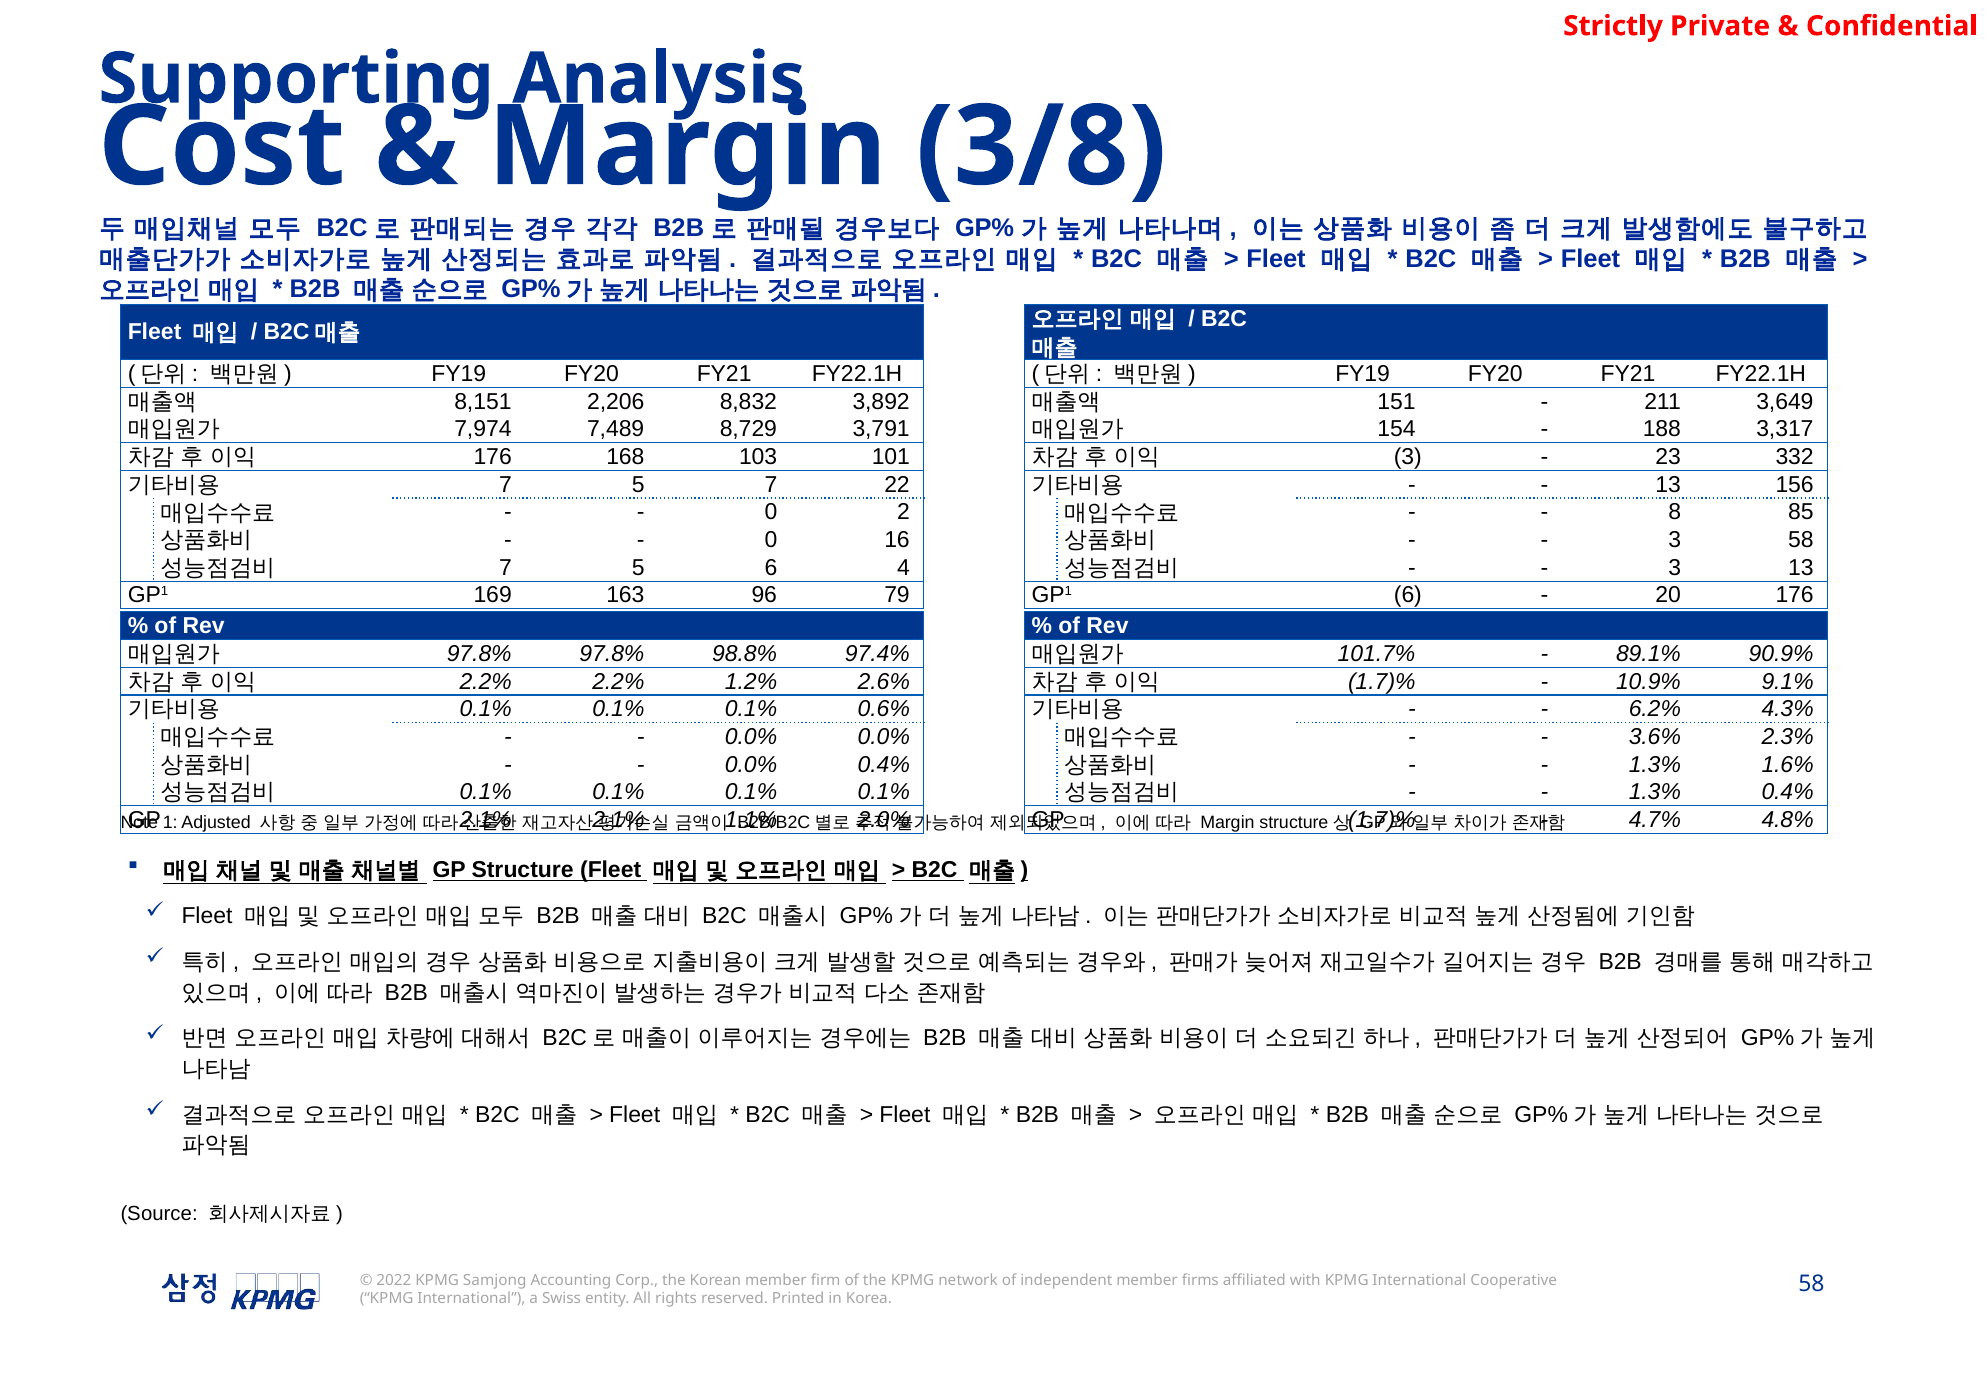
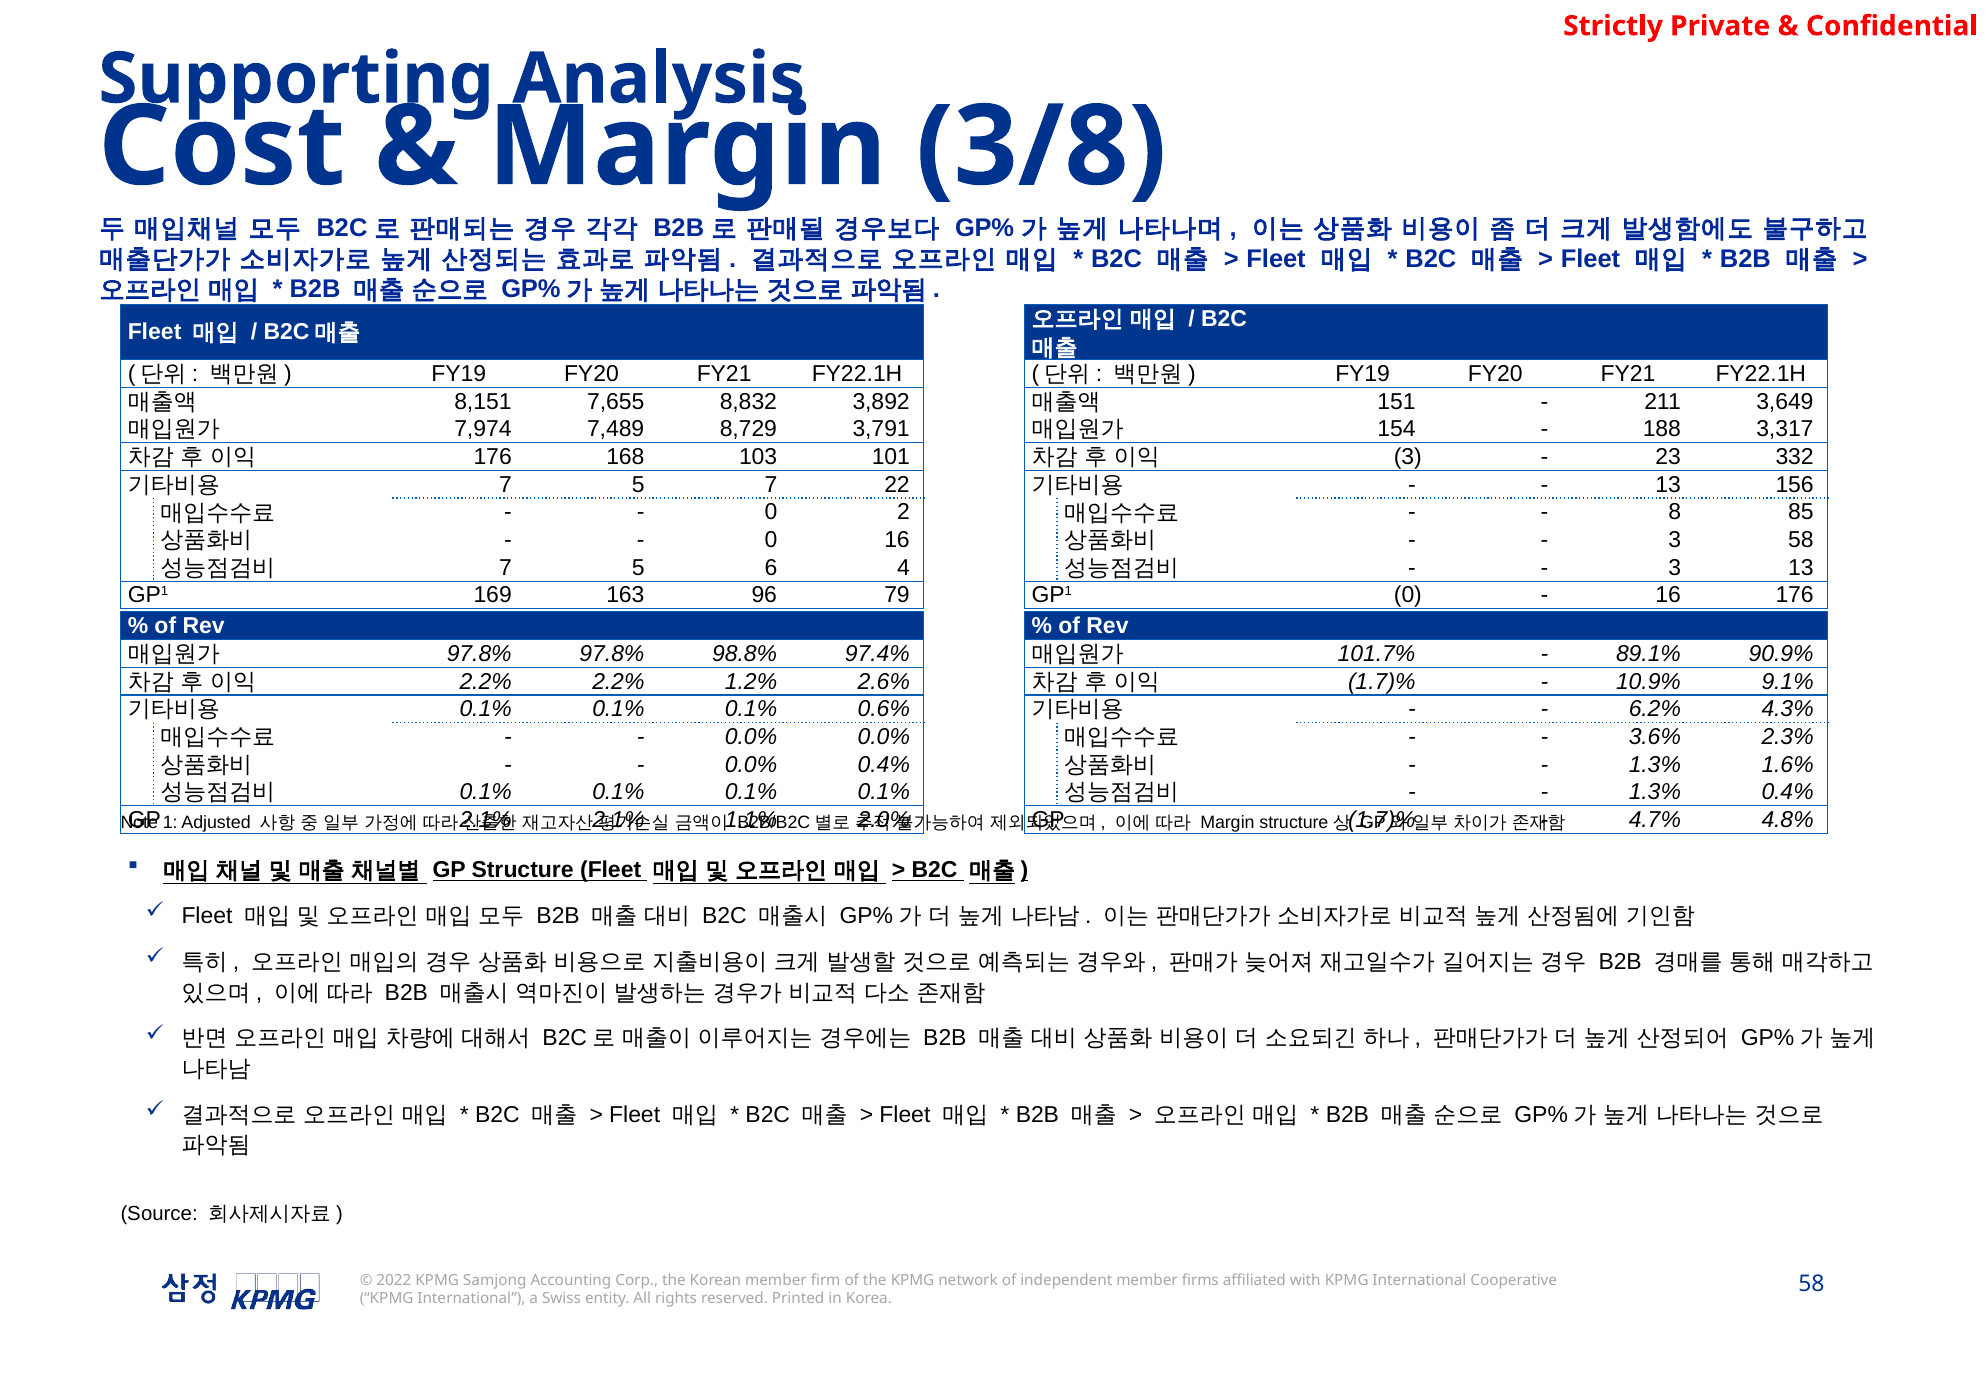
2,206: 2,206 -> 7,655 (616, 401)
GP1 6: 6 -> 0 (1408, 595)
20: 20 -> 16 (1668, 595)
